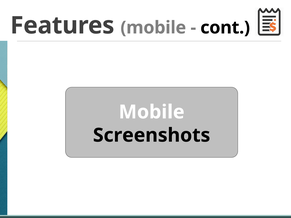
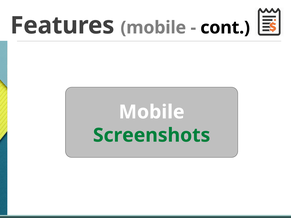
Screenshots colour: black -> green (152, 135)
